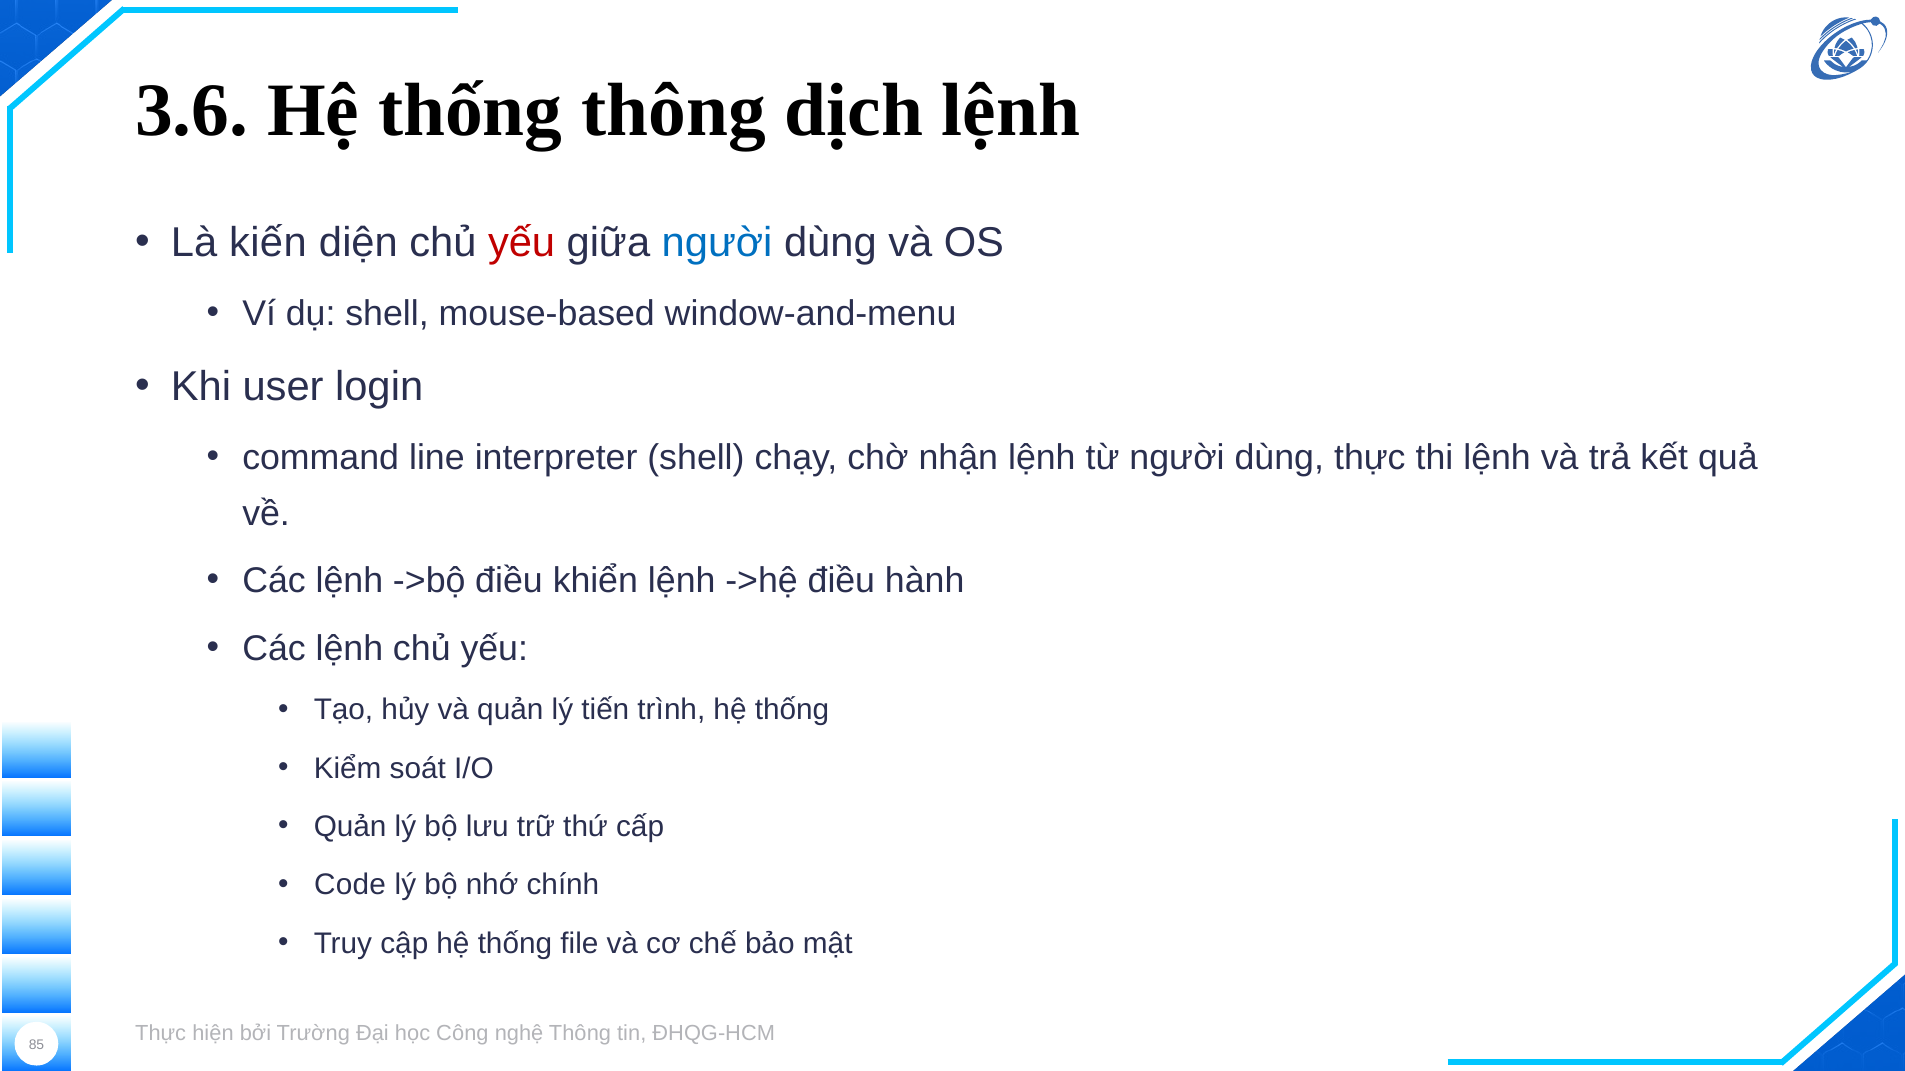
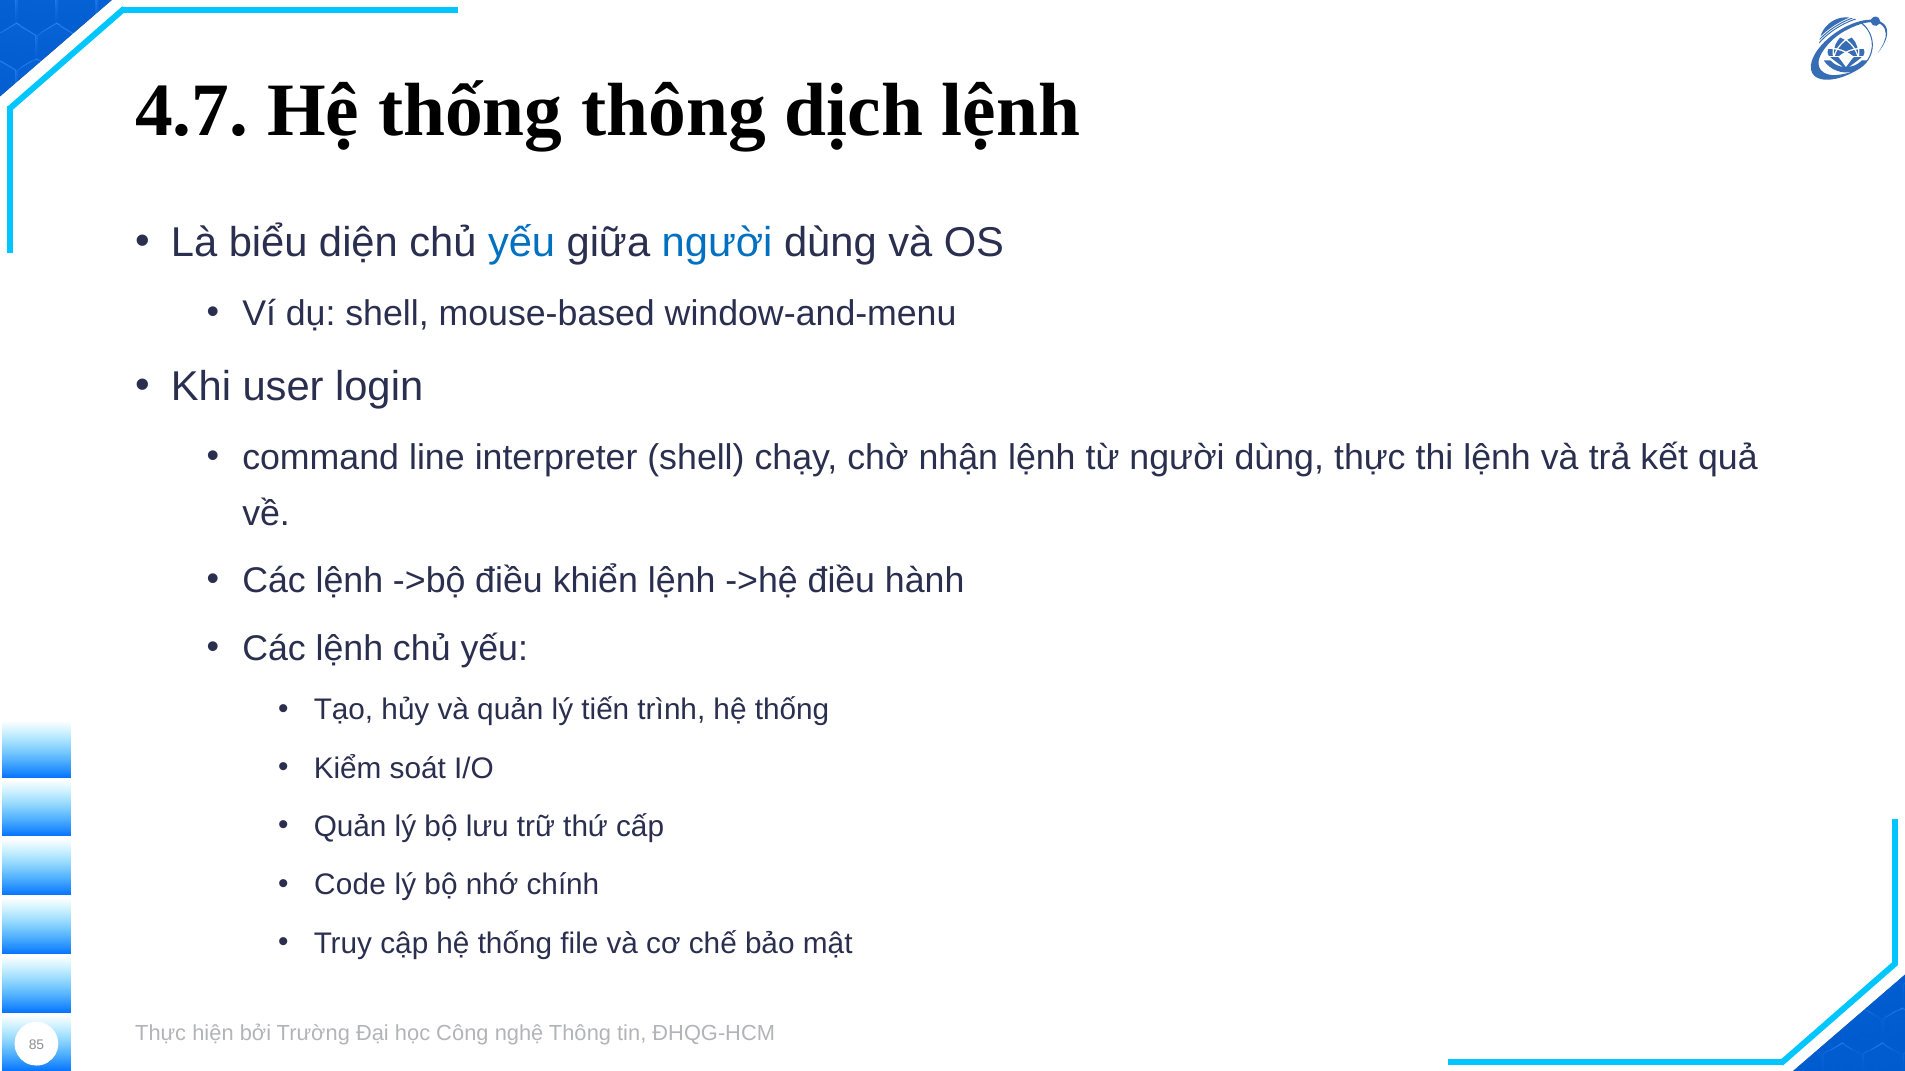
3.6: 3.6 -> 4.7 (192, 111)
kiến: kiến -> biểu (268, 243)
yếu colour: red -> blue (522, 243)
